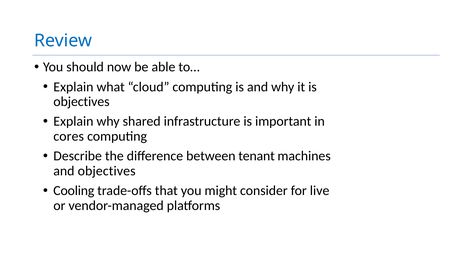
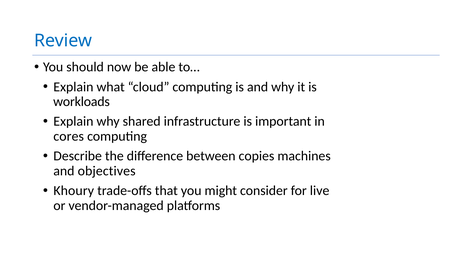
objectives: objectives -> workloads (82, 102)
tenant: tenant -> copies (256, 156)
Cooling: Cooling -> Khoury (74, 191)
